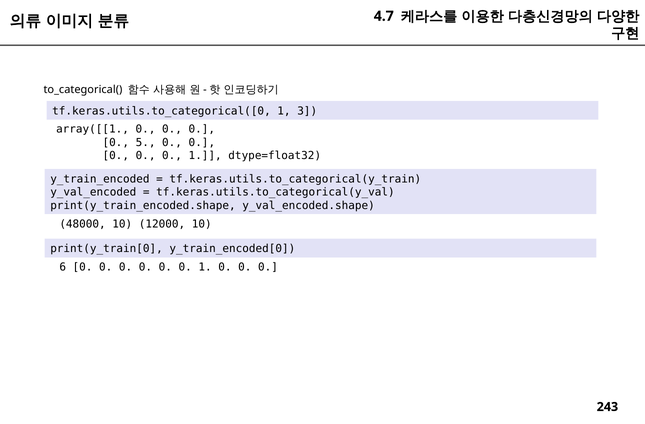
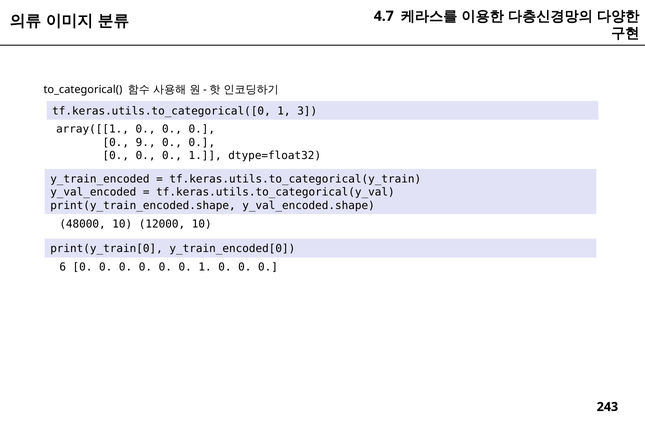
5: 5 -> 9 (146, 142)
